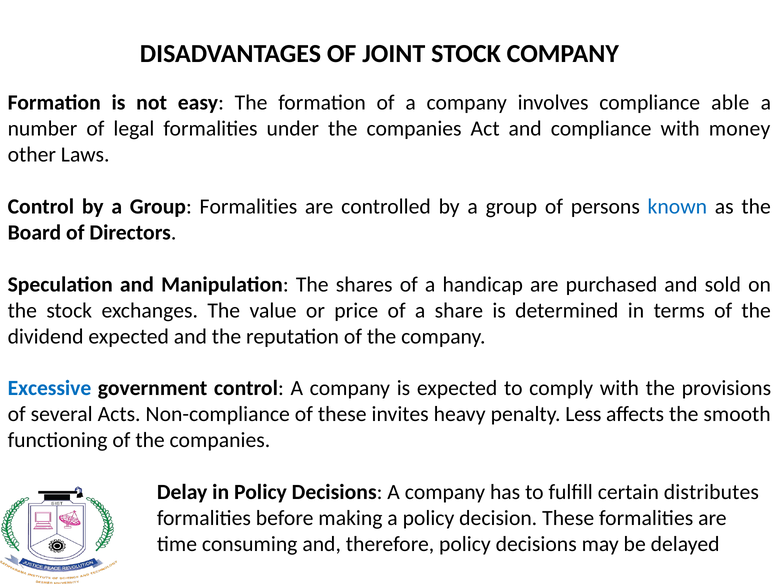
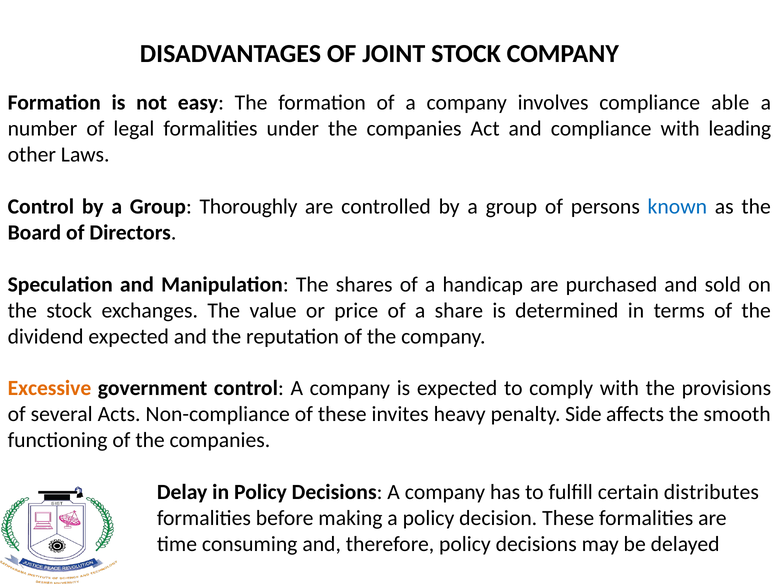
money: money -> leading (740, 129)
Group Formalities: Formalities -> Thoroughly (249, 207)
Excessive colour: blue -> orange (49, 388)
Less: Less -> Side (583, 414)
